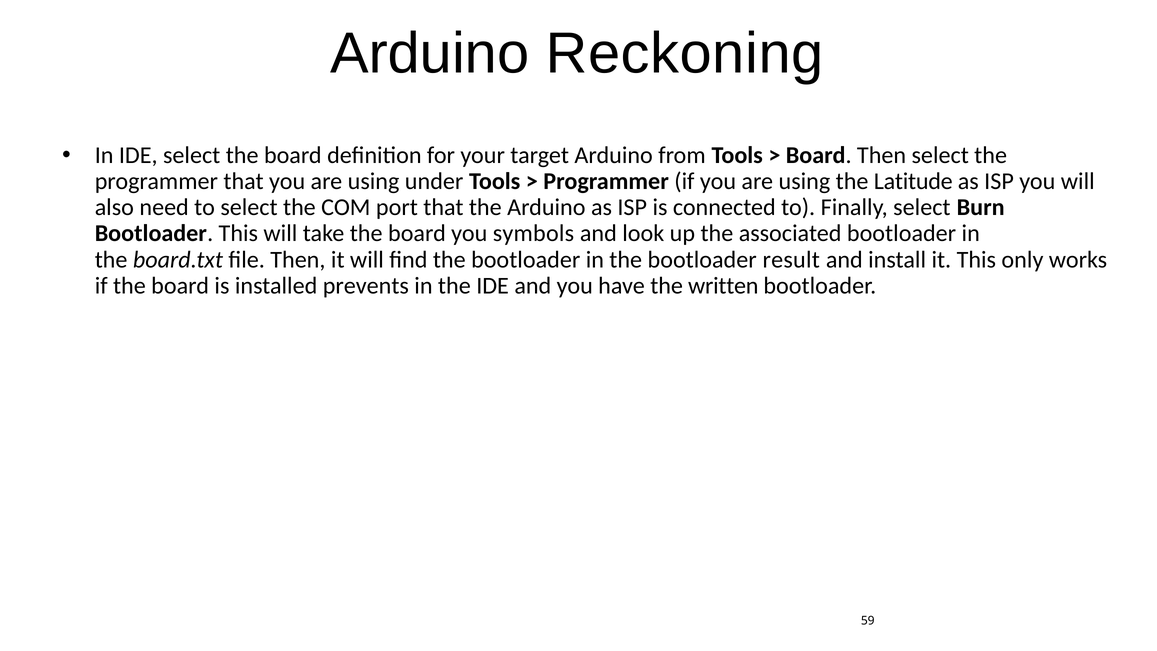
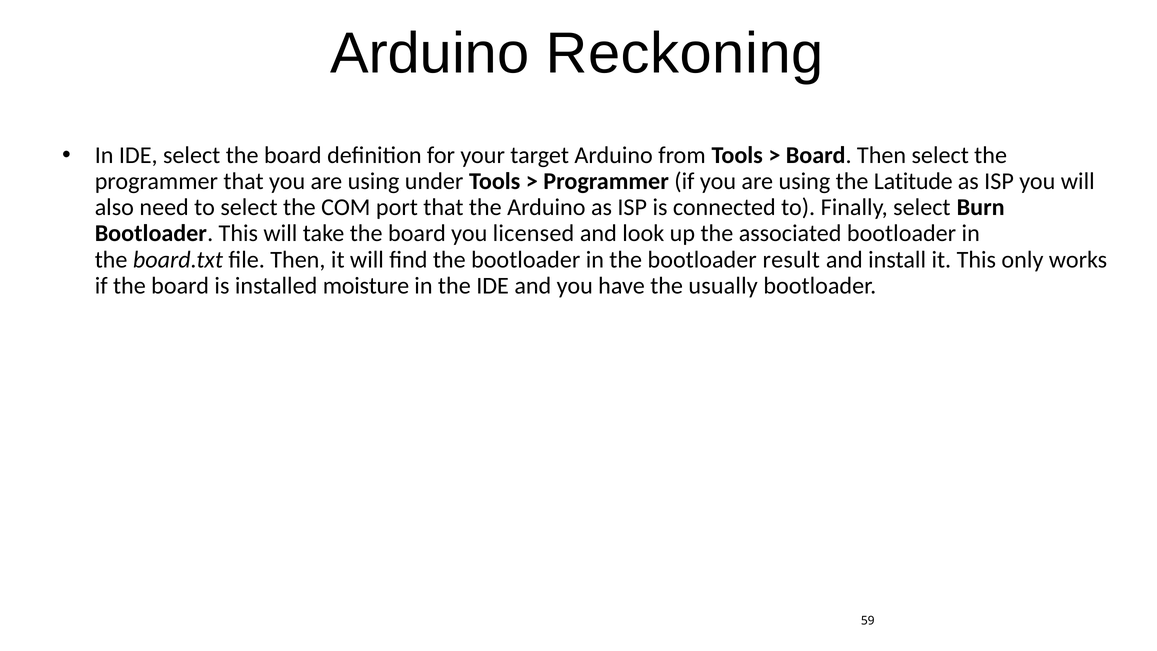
symbols: symbols -> licensed (533, 233)
prevents: prevents -> moisture (366, 286)
written: written -> usually (723, 286)
